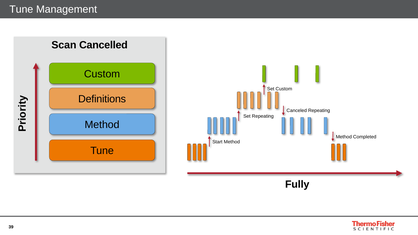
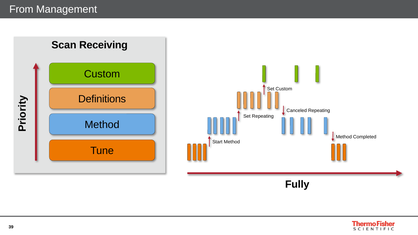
Tune: Tune -> From (21, 9)
Cancelled: Cancelled -> Receiving (103, 45)
